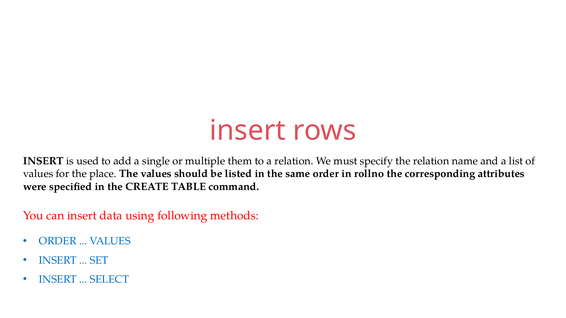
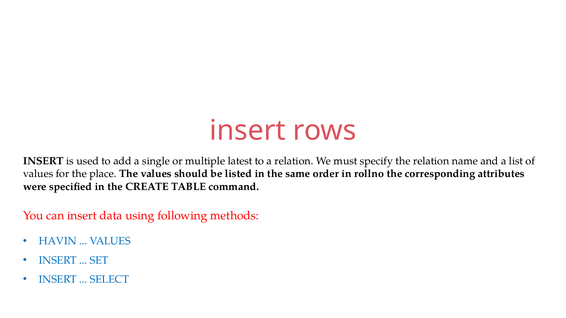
them: them -> latest (240, 161)
ORDER: ORDER -> HAVIN (58, 241)
